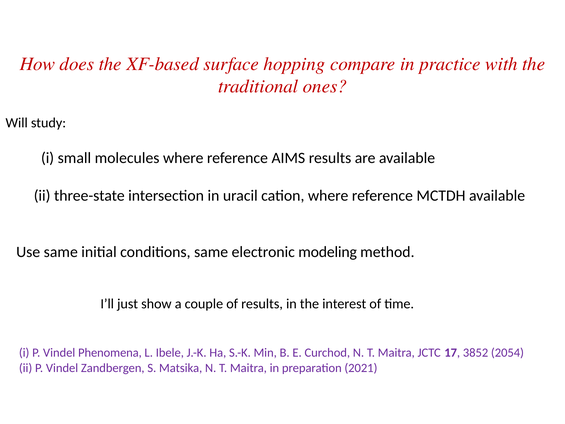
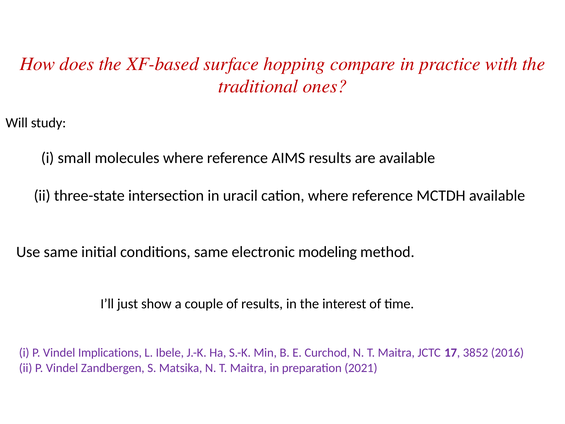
Phenomena: Phenomena -> Implications (110, 353)
2054: 2054 -> 2016 (507, 353)
